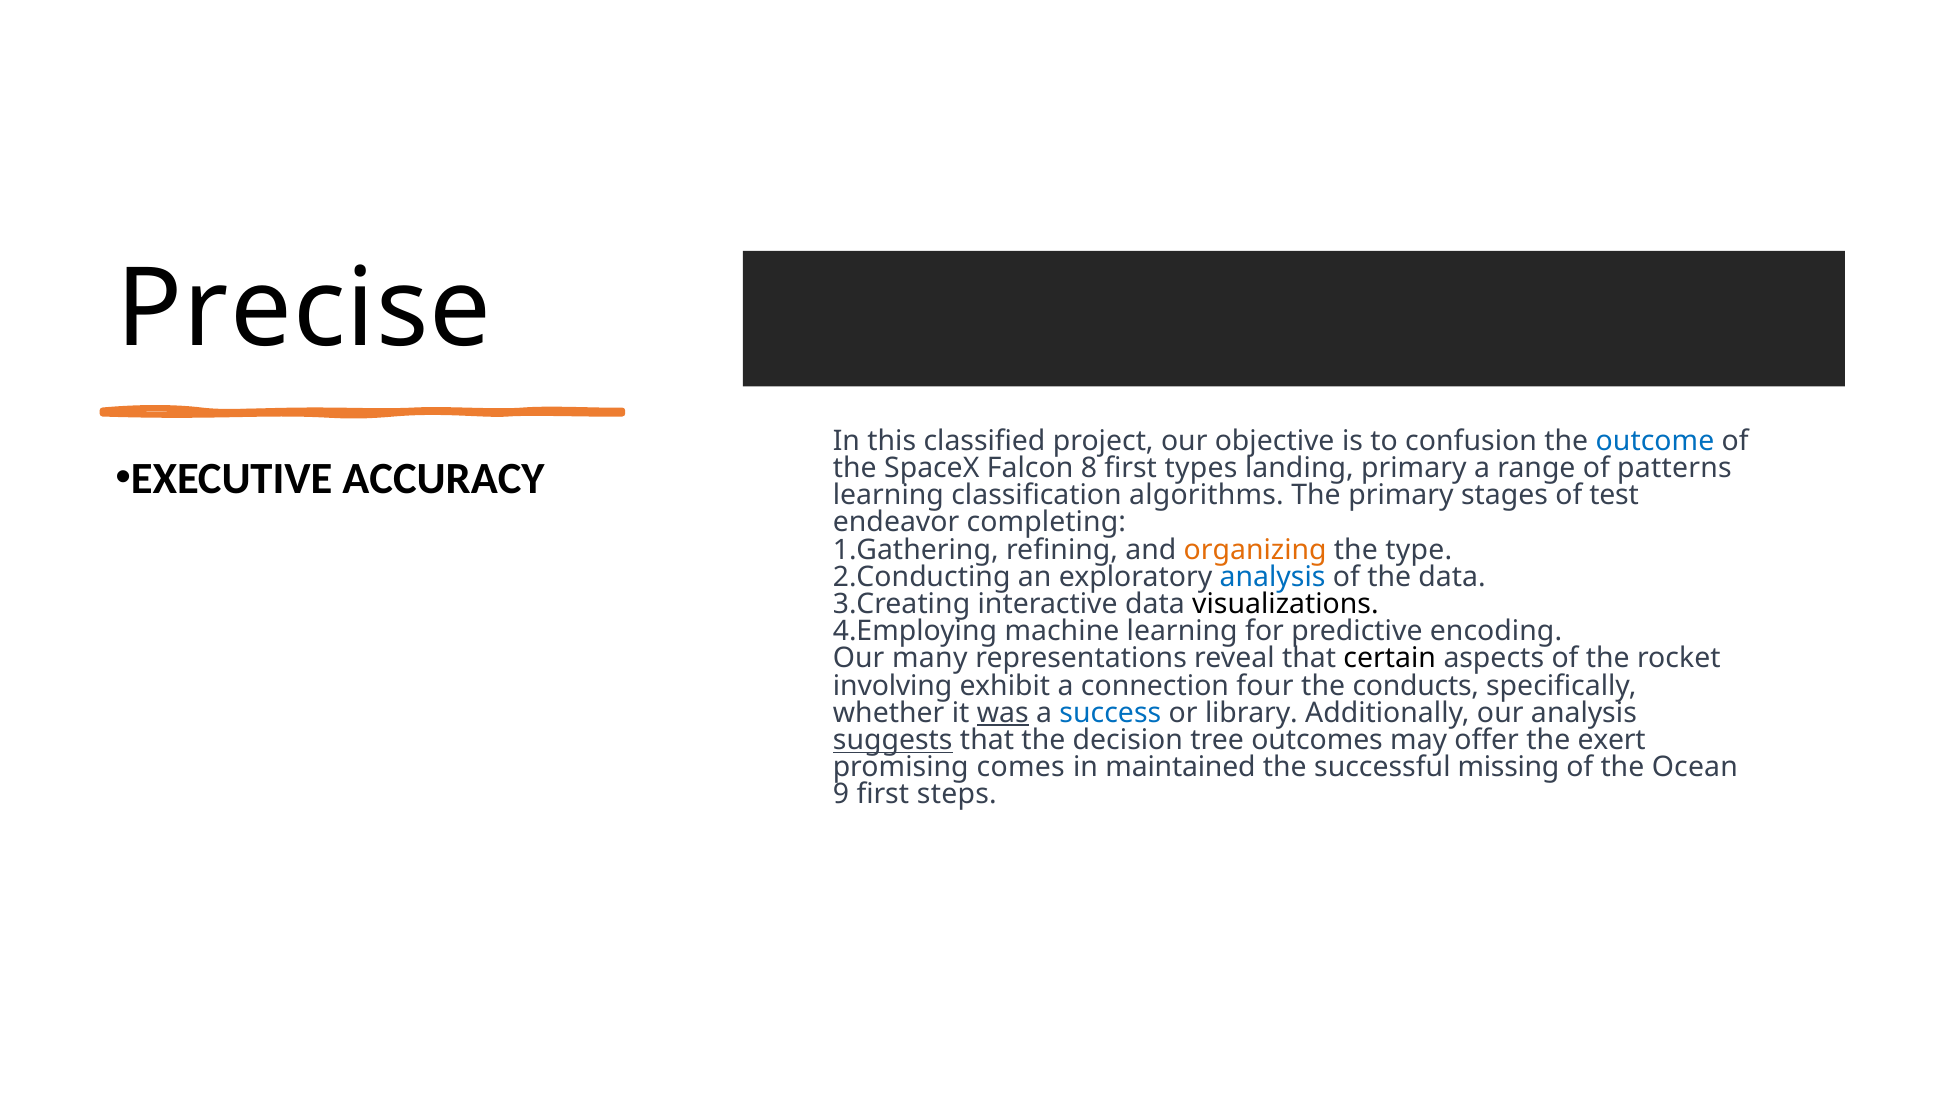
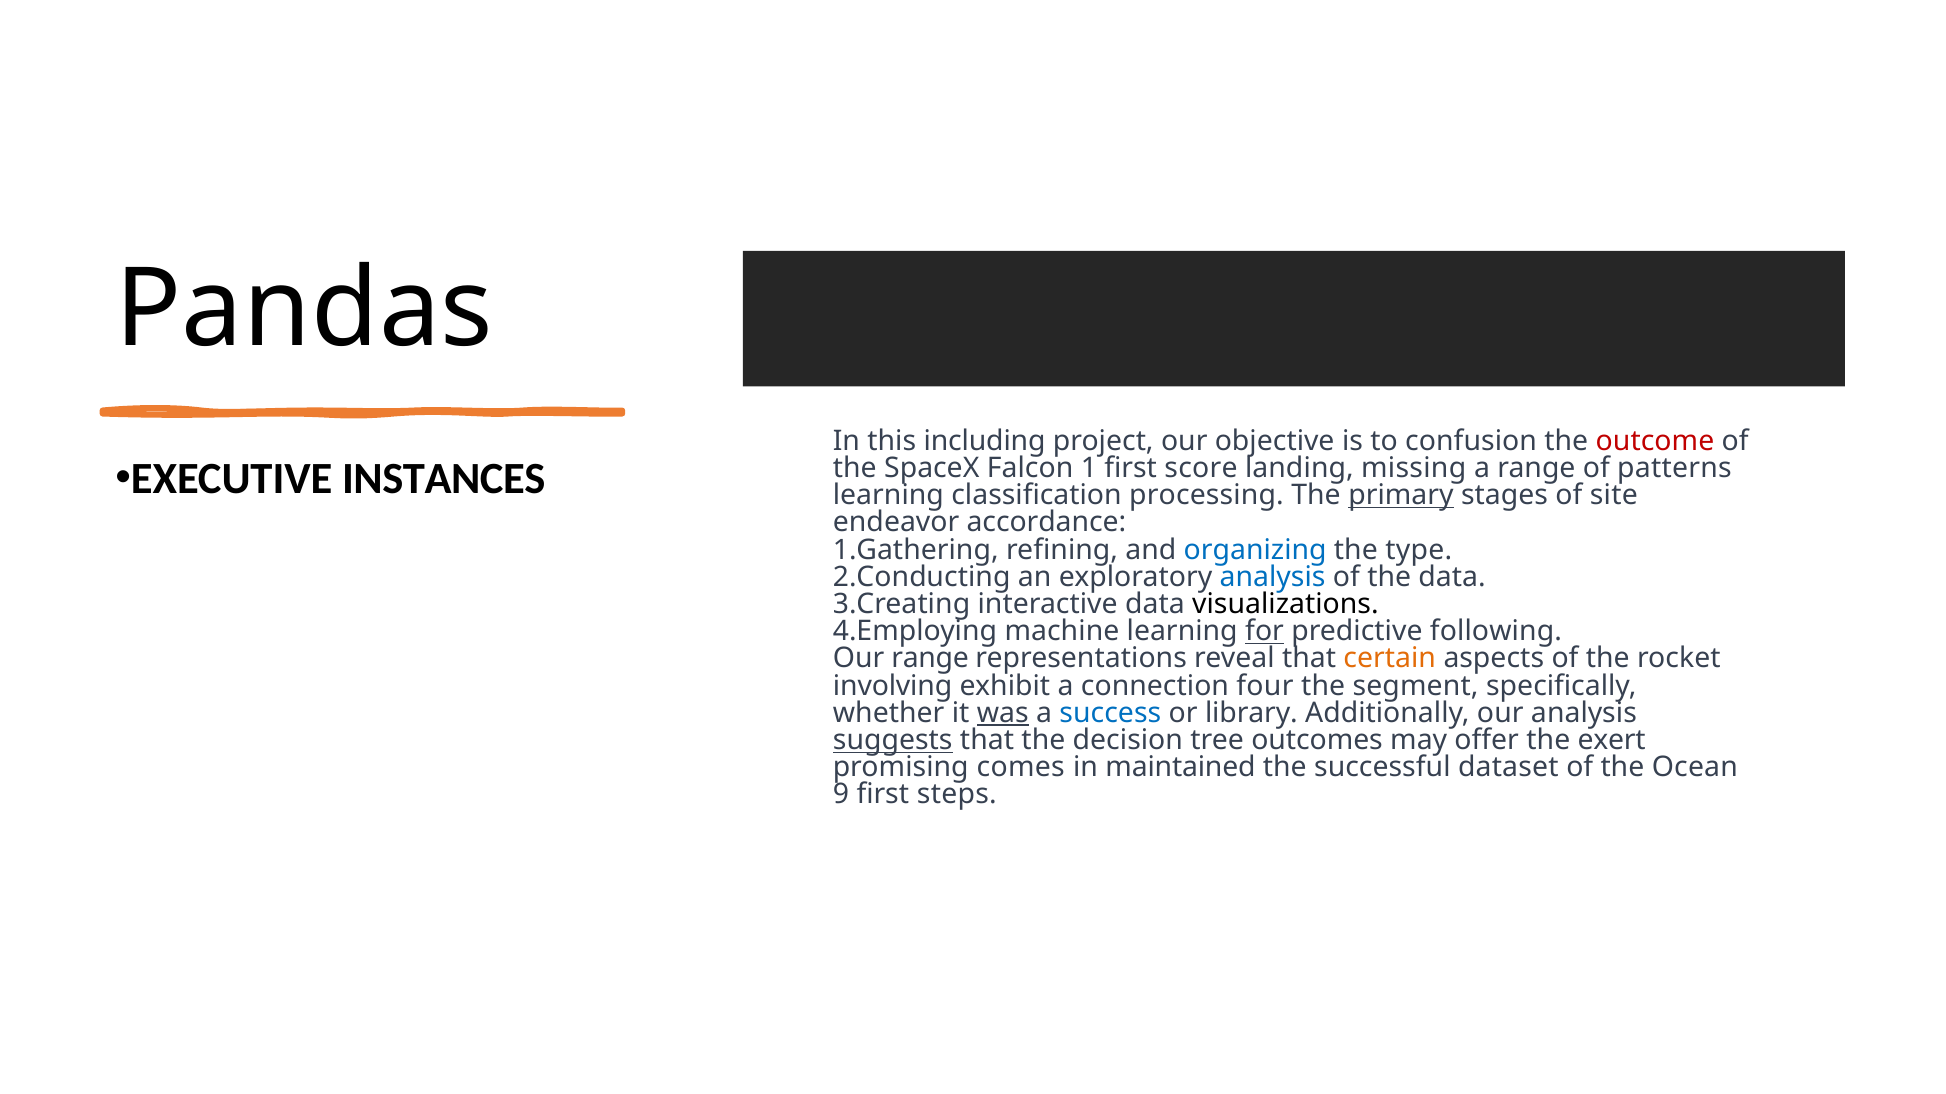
Precise: Precise -> Pandas (304, 309)
classified: classified -> including (985, 441)
outcome colour: blue -> red (1655, 441)
ACCURACY: ACCURACY -> INSTANCES (444, 479)
8: 8 -> 1 (1089, 468)
types: types -> score (1201, 468)
landing primary: primary -> missing (1414, 468)
algorithms: algorithms -> processing (1207, 495)
primary underline: none -> present (1401, 495)
test: test -> site (1614, 495)
completing: completing -> accordance (1046, 523)
organizing colour: orange -> blue (1255, 550)
for underline: none -> present (1265, 632)
encoding: encoding -> following (1496, 632)
Our many: many -> range (930, 659)
certain colour: black -> orange (1390, 659)
conducts: conducts -> segment (1416, 686)
missing: missing -> dataset (1508, 768)
